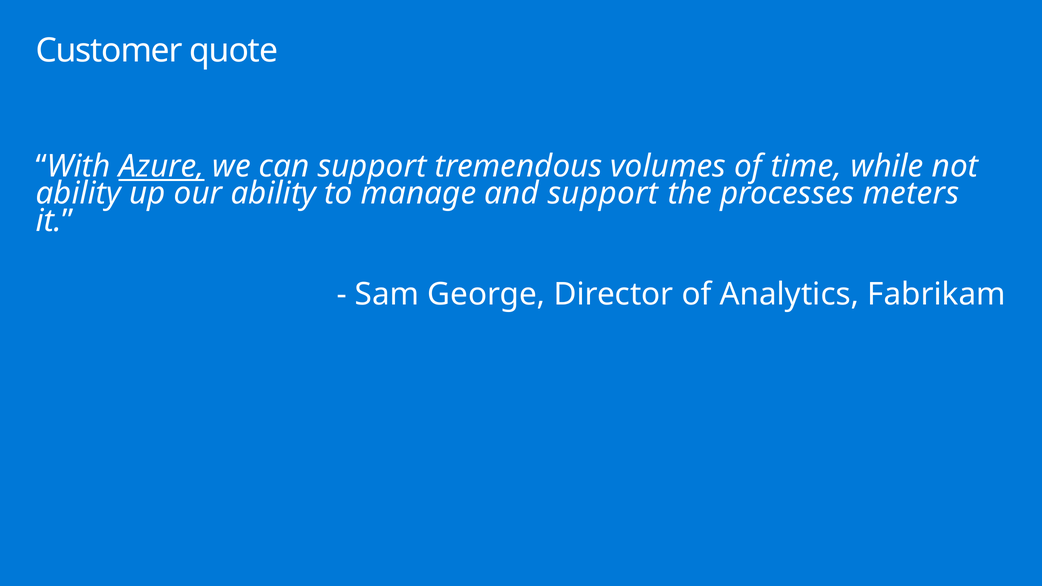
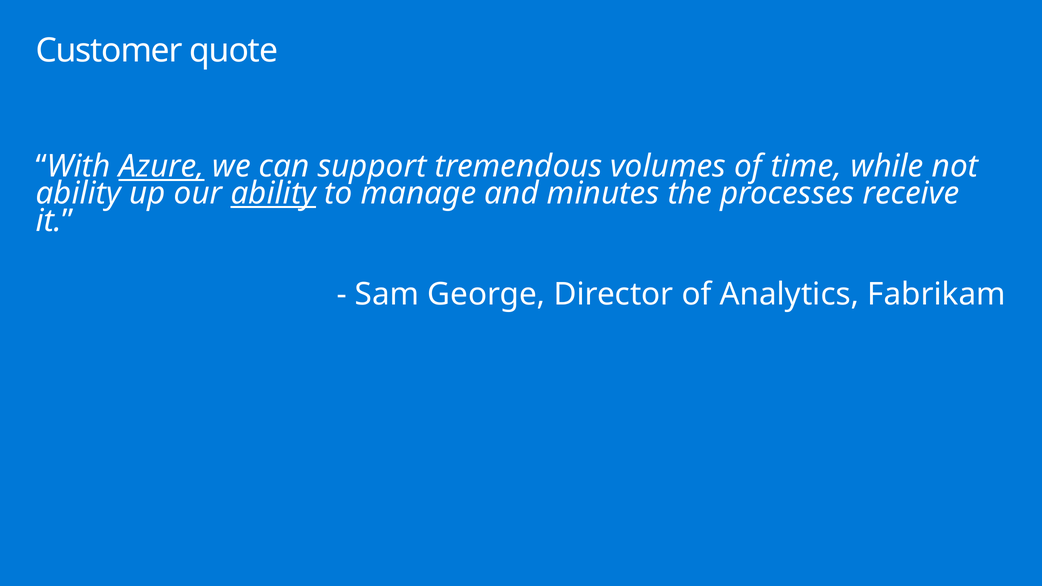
ability underline: none -> present (273, 194)
and support: support -> minutes (603, 194)
meters: meters -> receive (911, 194)
